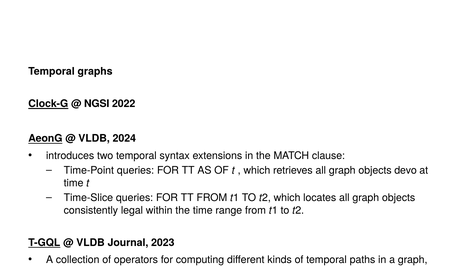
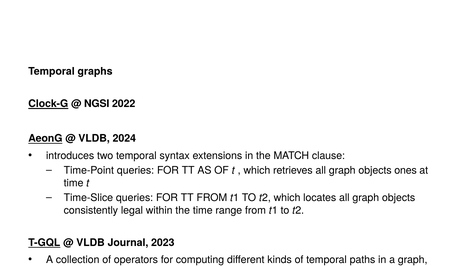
devo: devo -> ones (406, 170)
